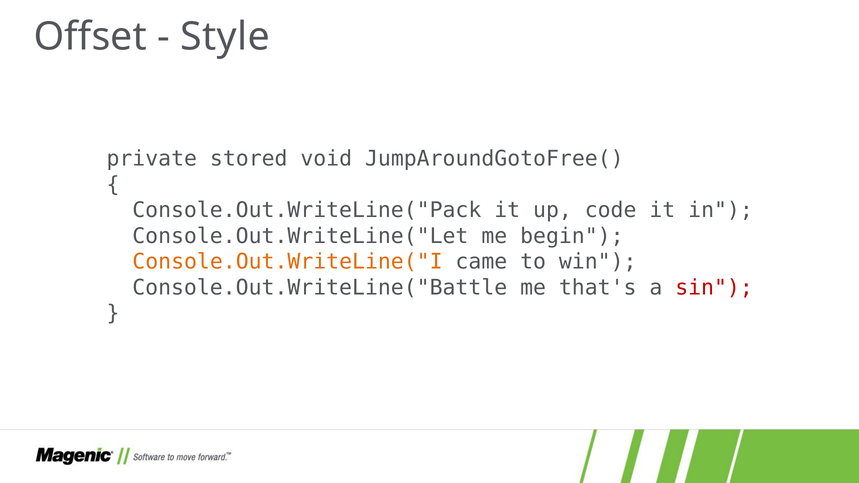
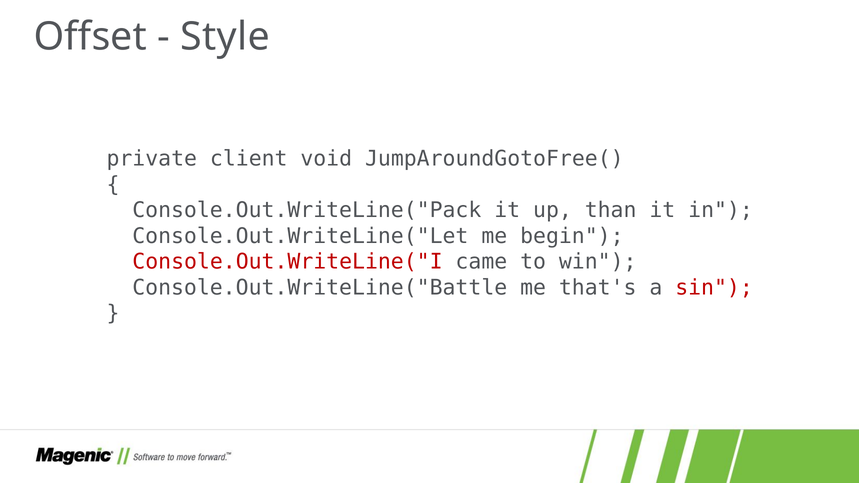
stored: stored -> client (249, 159)
code: code -> than (611, 210)
Console.Out.WriteLine("I colour: orange -> red (287, 262)
